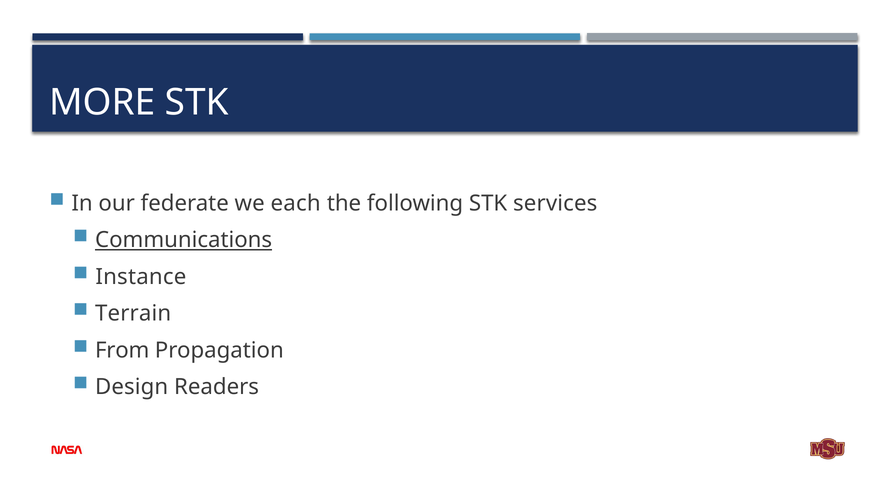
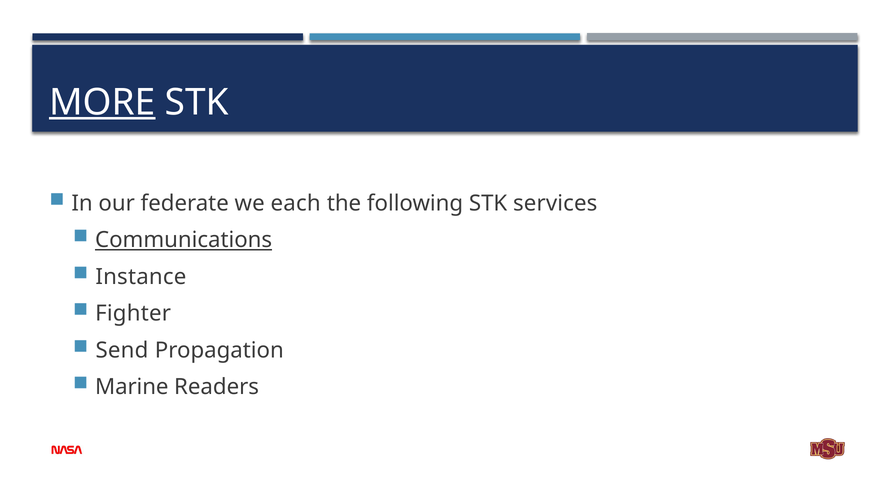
MORE underline: none -> present (102, 102)
Terrain: Terrain -> Fighter (133, 313)
From: From -> Send (122, 350)
Design: Design -> Marine (132, 387)
